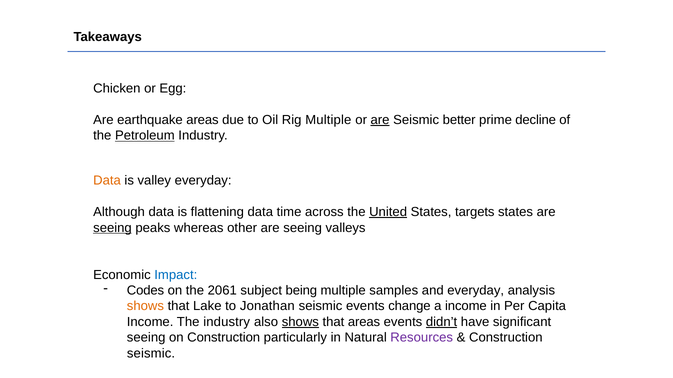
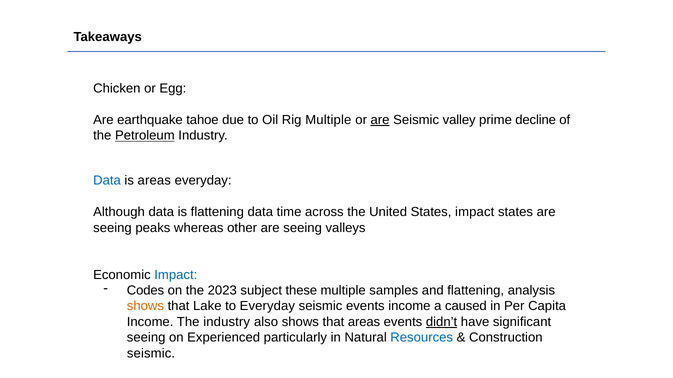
earthquake areas: areas -> tahoe (202, 120)
better: better -> valley (459, 120)
Data colour: orange -> blue (107, 181)
is valley: valley -> areas (154, 181)
United underline: present -> none (388, 212)
States targets: targets -> impact (475, 212)
seeing underline: present -> none (112, 228)
2061: 2061 -> 2023 (222, 291)
being: being -> these (301, 291)
and everyday: everyday -> flattening (476, 291)
to Jonathan: Jonathan -> Everyday (267, 307)
events change: change -> income (409, 307)
a income: income -> caused (466, 307)
shows underline: present -> none (300, 322)
on Construction: Construction -> Experienced (224, 338)
Resources colour: purple -> blue (422, 338)
